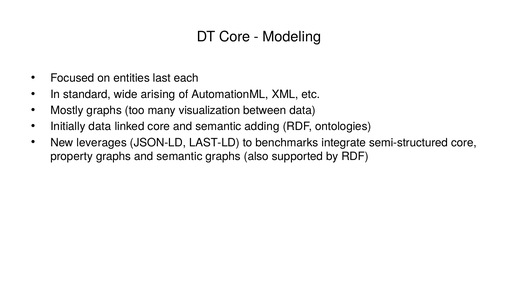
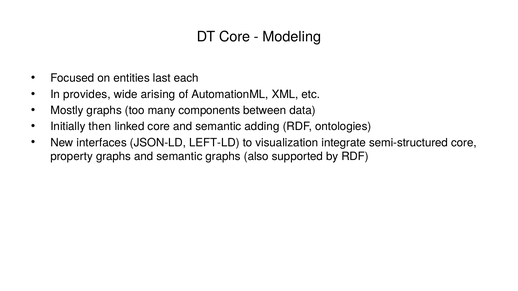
standard: standard -> provides (87, 94)
visualization: visualization -> components (209, 111)
Initially data: data -> then (100, 127)
leverages: leverages -> interfaces (102, 143)
LAST-LD: LAST-LD -> LEFT-LD (214, 143)
benchmarks: benchmarks -> visualization (287, 143)
